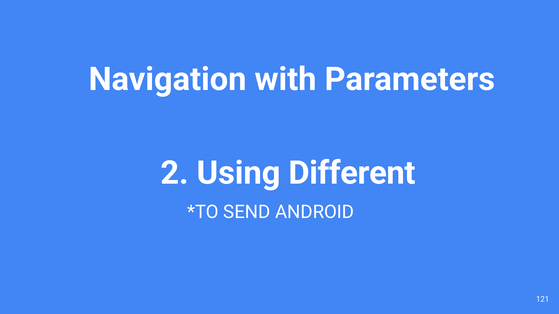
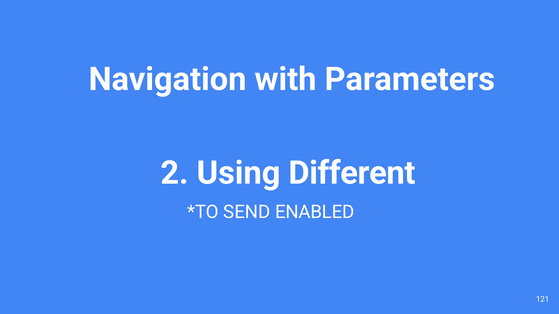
ANDROID: ANDROID -> ENABLED (315, 212)
